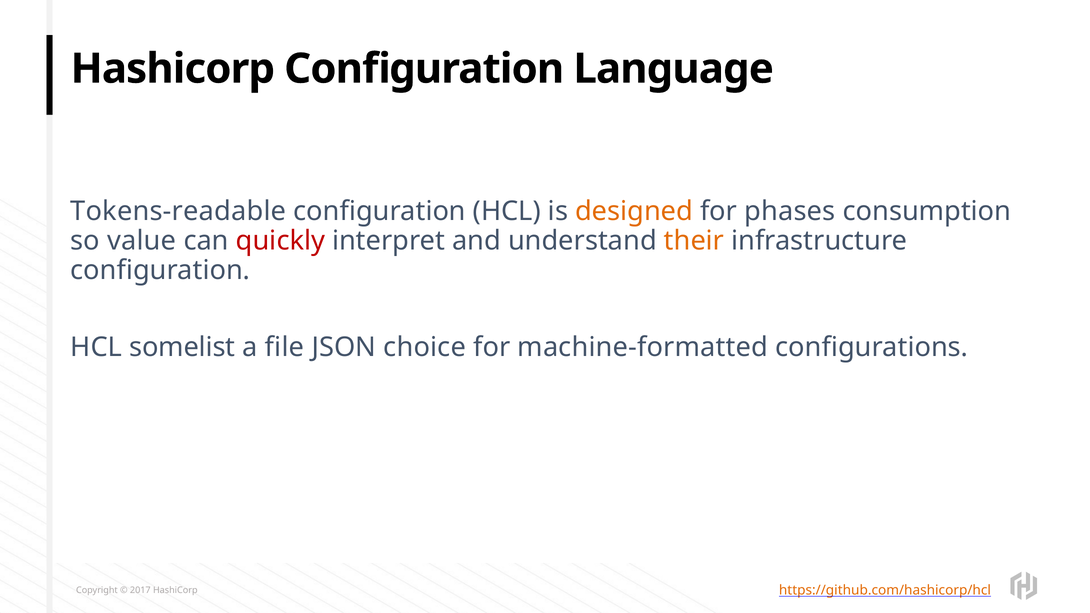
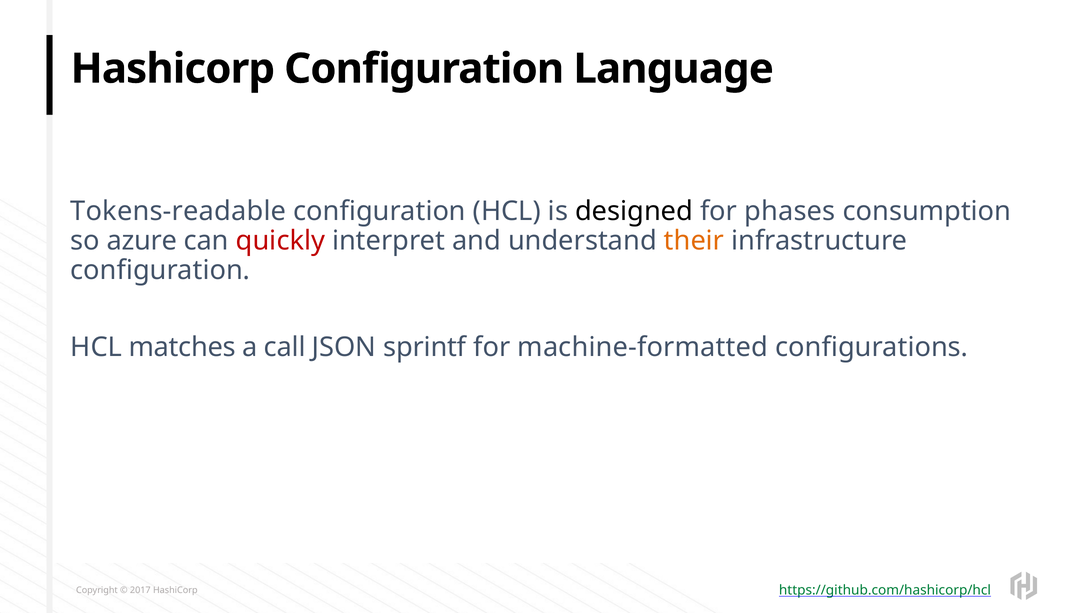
designed colour: orange -> black (634, 212)
value: value -> azure (142, 241)
somelist: somelist -> matches (182, 347)
file: file -> call (285, 347)
choice: choice -> sprintf (425, 347)
https://github.com/hashicorp/hcl colour: orange -> green (885, 590)
